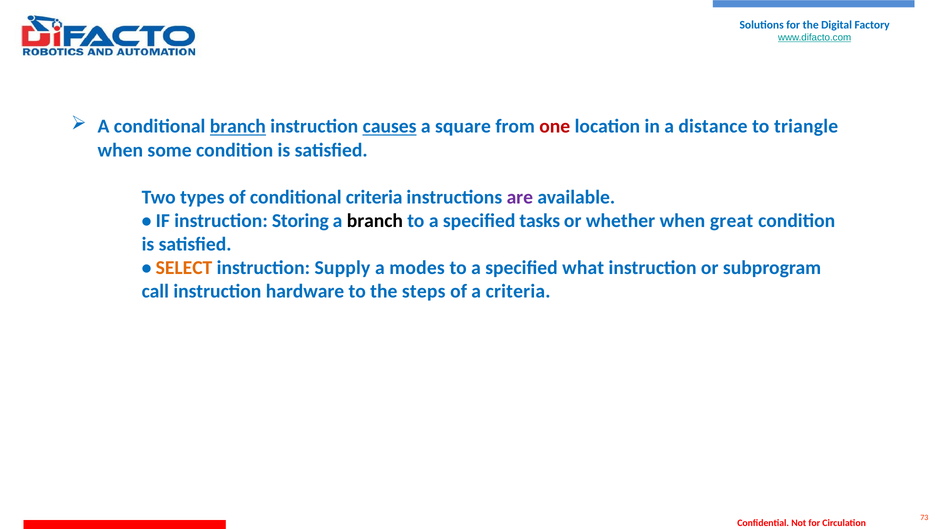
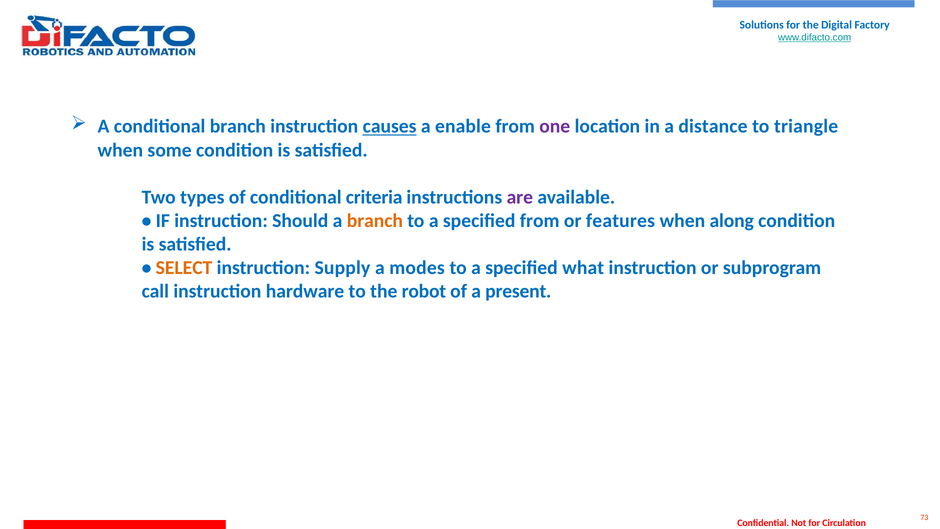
branch underline: present -> none (238, 126)
square: square -> enable (463, 126)
one colour: red -> purple (555, 126)
Storing: Storing -> Should (300, 220)
branch colour: black -> orange (375, 220)
specified tasks: tasks -> from (540, 220)
whether: whether -> features (620, 220)
great: great -> along (732, 220)
steps: steps -> robot (424, 291)
a criteria: criteria -> present (518, 291)
